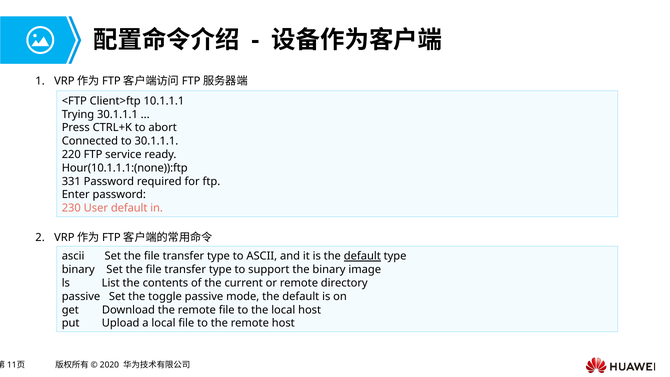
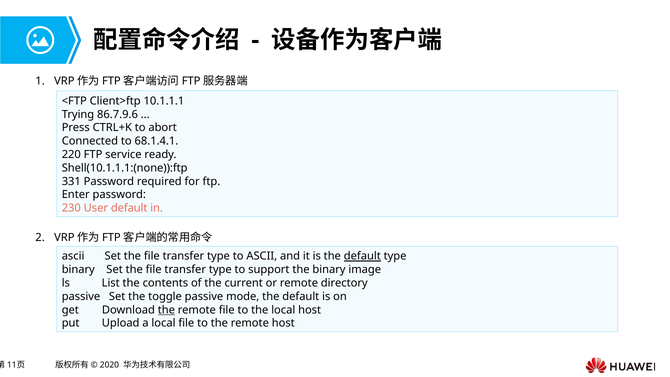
Trying 30.1.1.1: 30.1.1.1 -> 86.7.9.6 (117, 114)
to 30.1.1.1: 30.1.1.1 -> 68.1.4.1 (156, 141)
Hour(10.1.1.1:(none)):ftp: Hour(10.1.1.1:(none)):ftp -> Shell(10.1.1.1:(none)):ftp (125, 168)
the underline: none -> present (166, 310)
